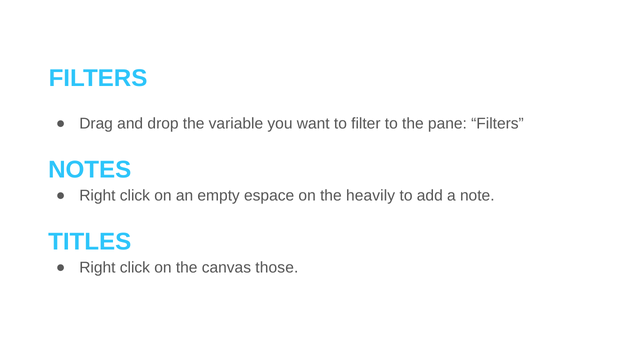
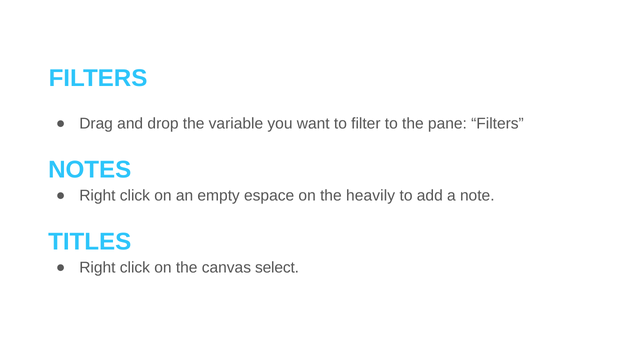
those: those -> select (277, 268)
